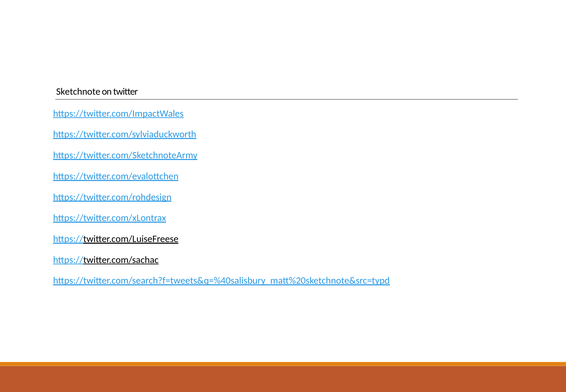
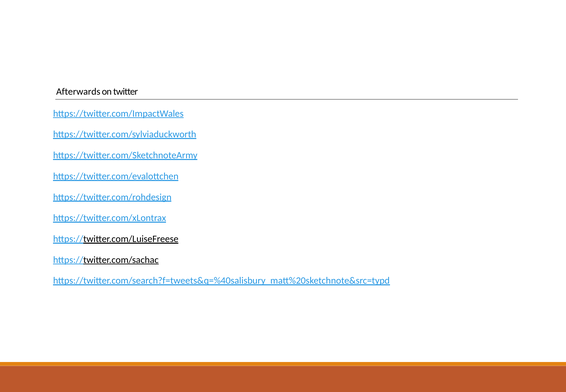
Sketchnote: Sketchnote -> Afterwards (78, 91)
